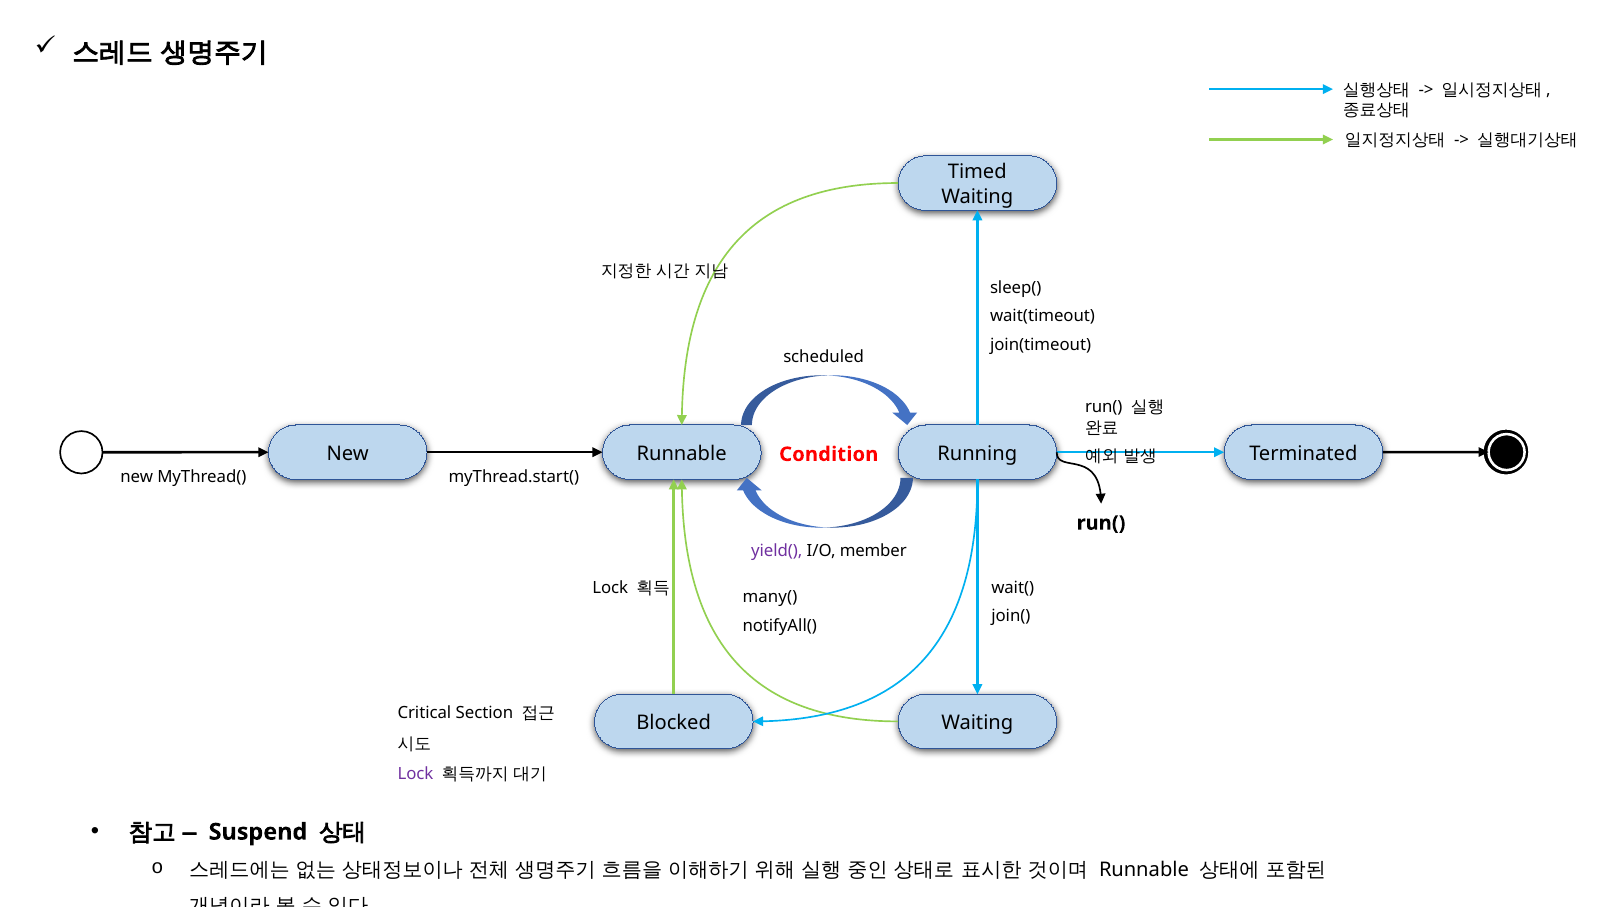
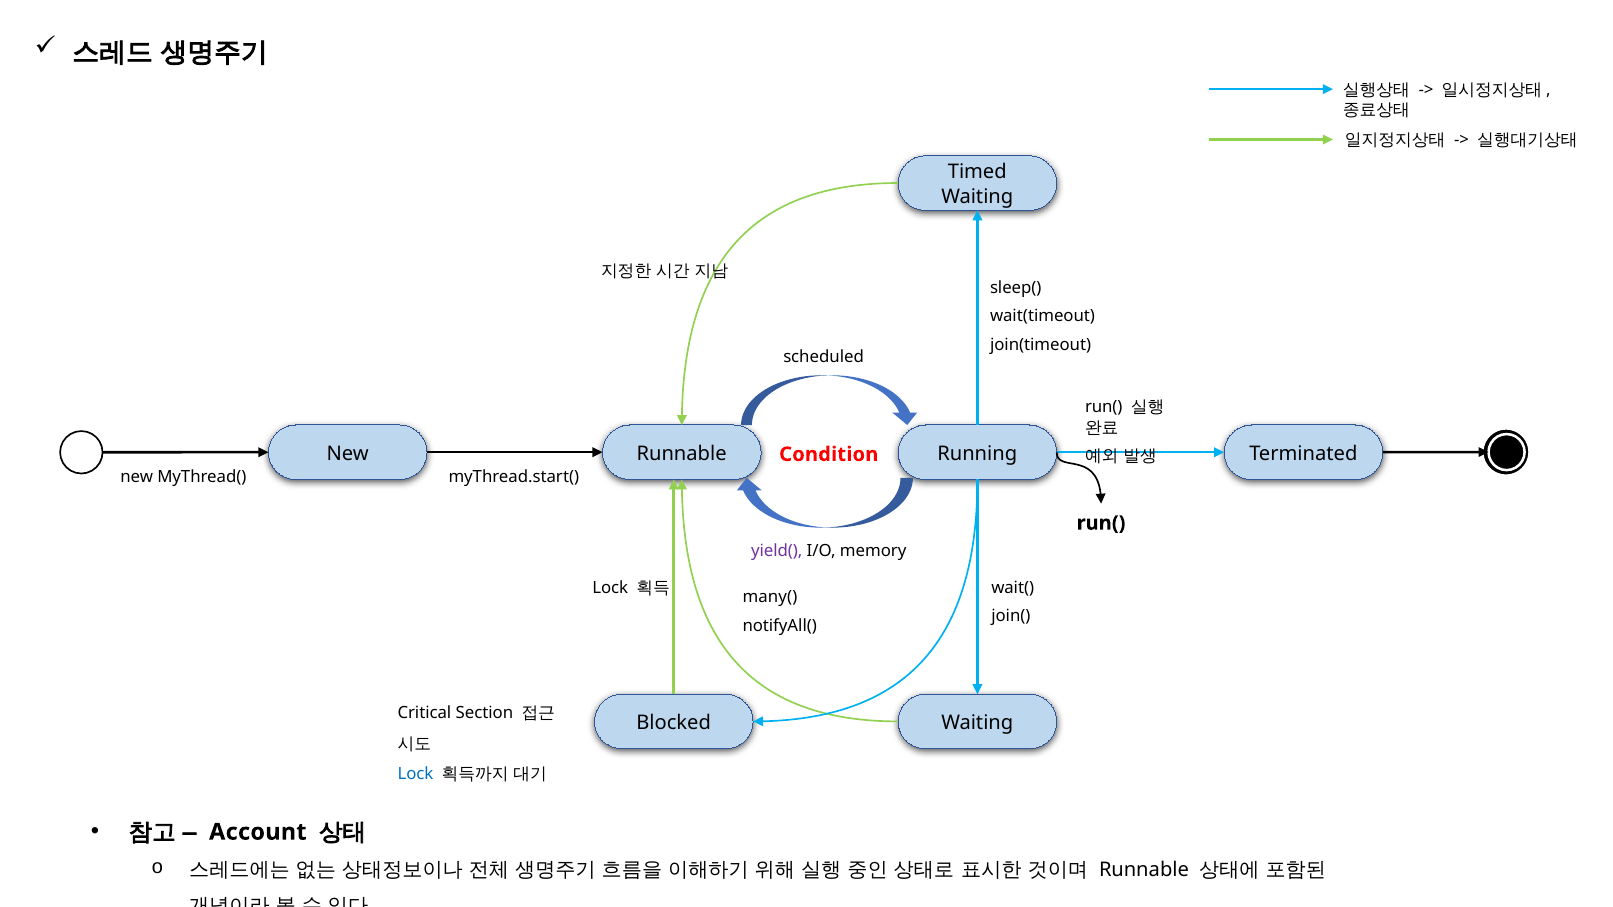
member: member -> memory (873, 551)
Lock colour: purple -> blue (415, 774)
Suspend: Suspend -> Account (258, 832)
